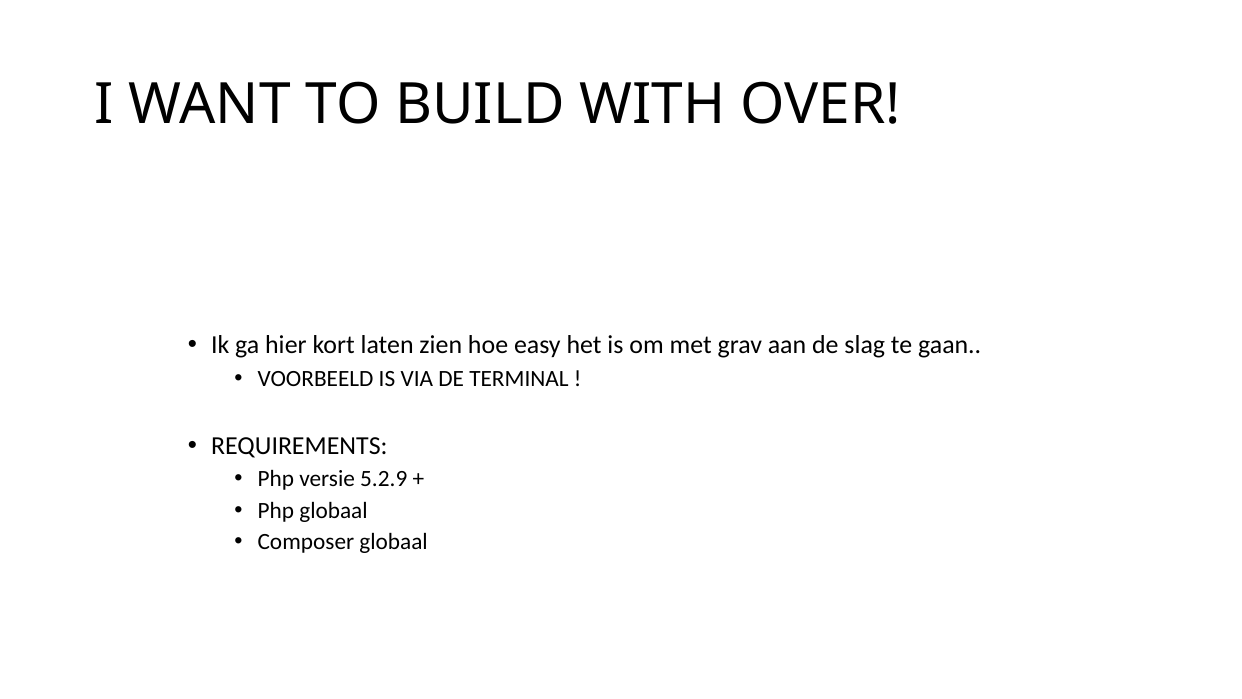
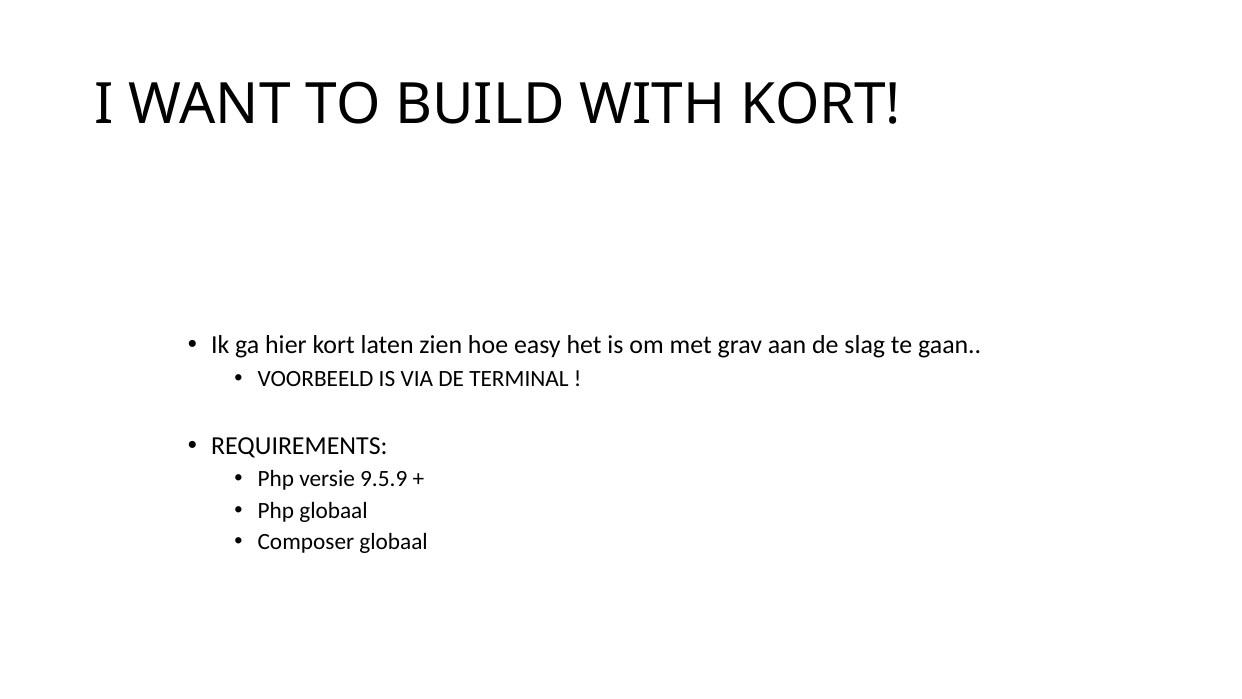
WITH OVER: OVER -> KORT (821, 104)
5.2.9: 5.2.9 -> 9.5.9 (384, 479)
